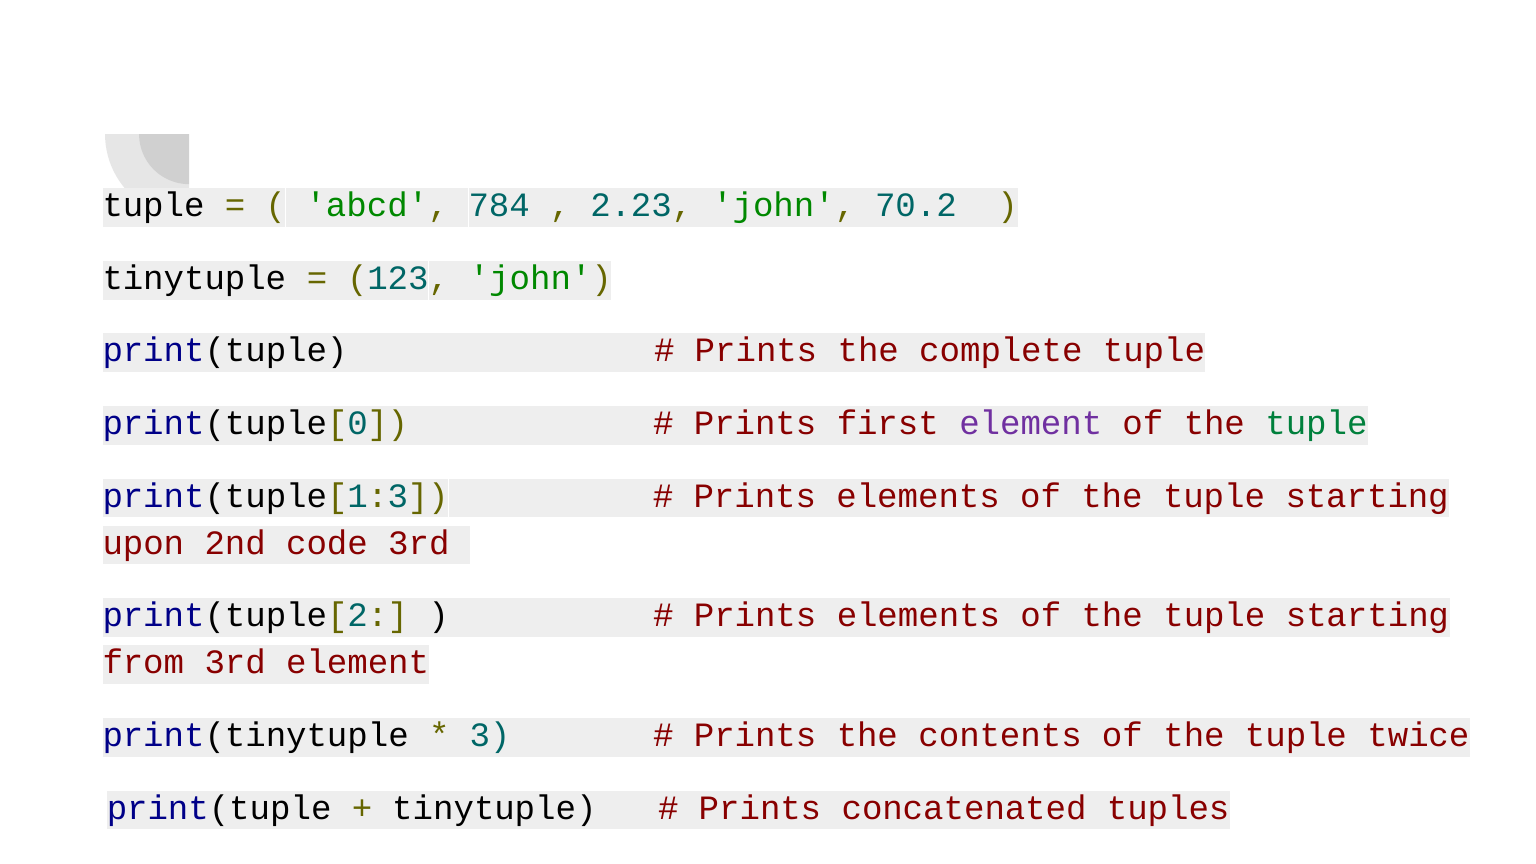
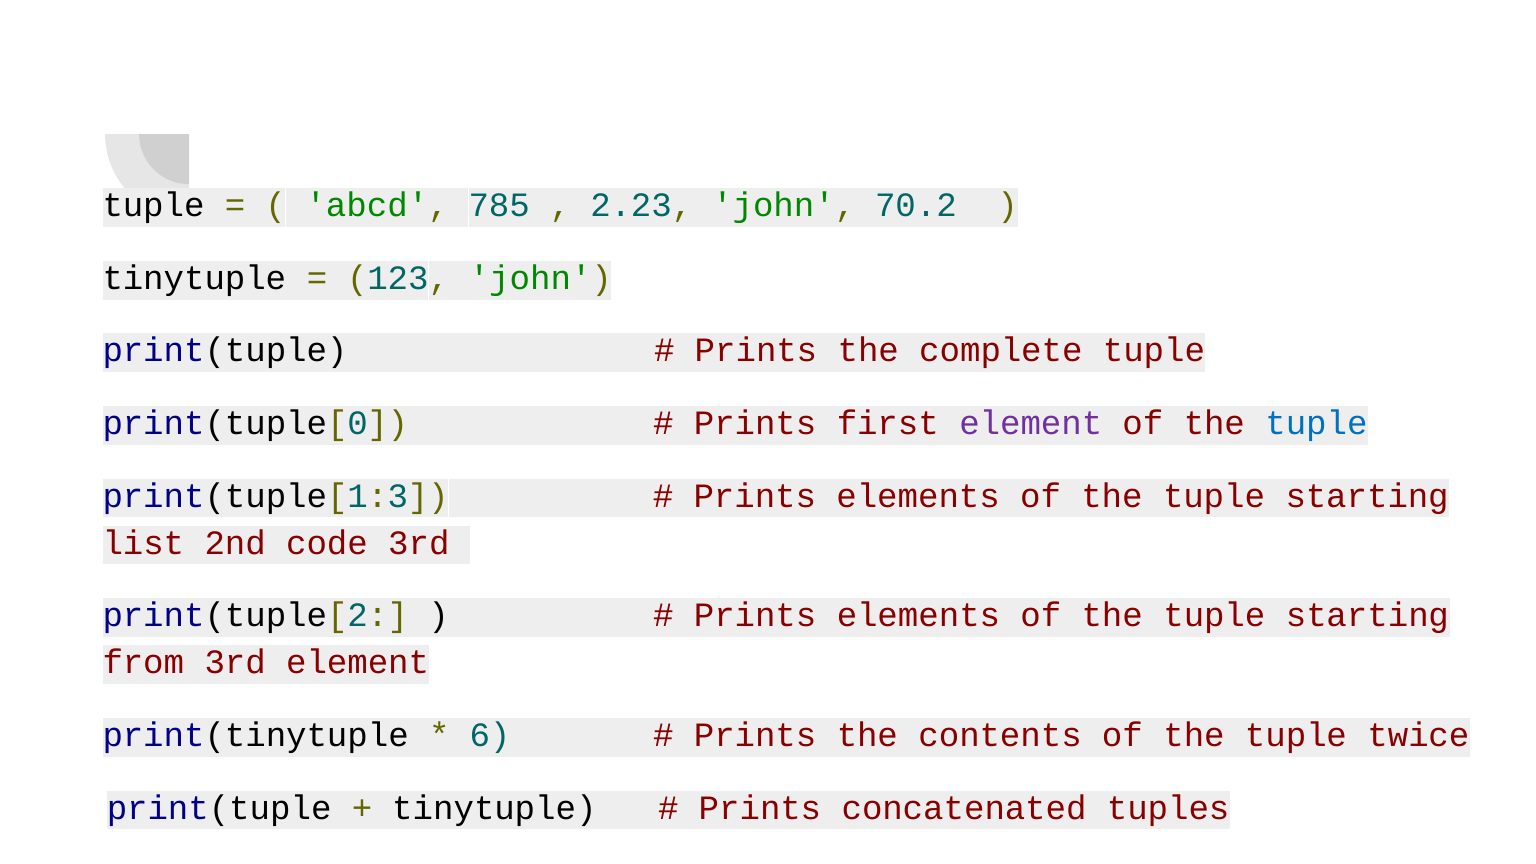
784: 784 -> 785 (499, 205)
tuple colour: green -> blue (1316, 423)
upon: upon -> list (143, 543)
3: 3 -> 6 (490, 735)
